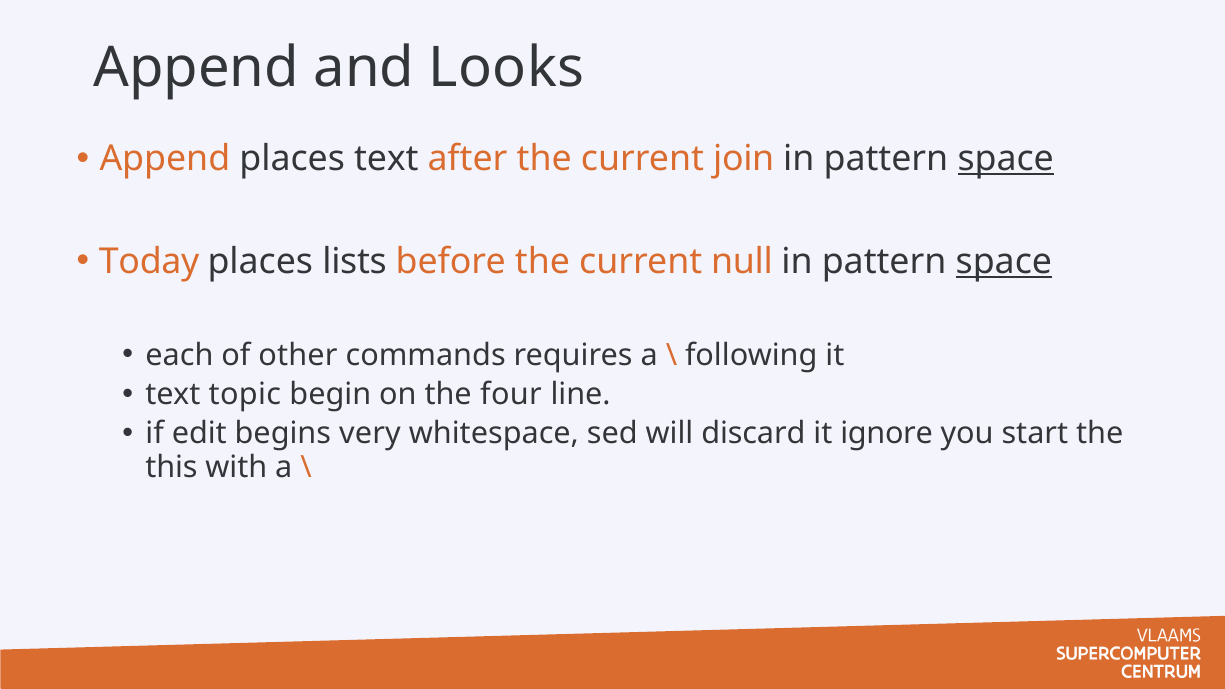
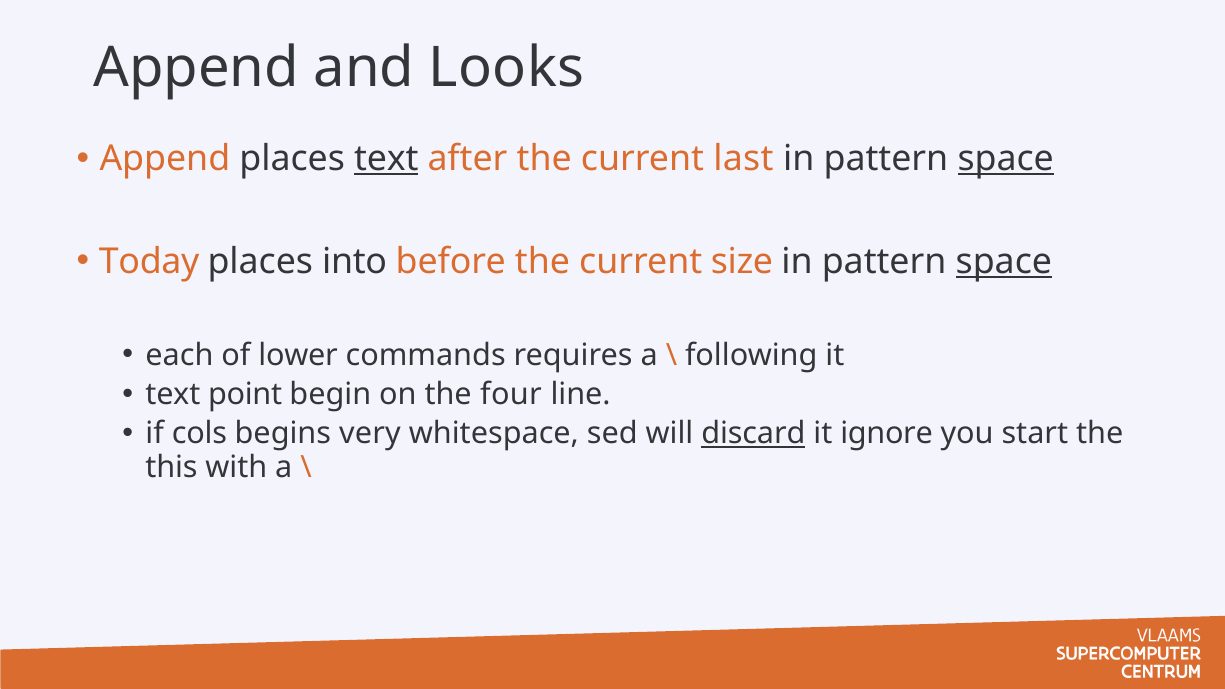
text underline: none -> present (386, 159)
join: join -> last (743, 159)
lists: lists -> into (355, 261)
null: null -> size (742, 261)
other: other -> lower (298, 355)
topic: topic -> point (245, 394)
edit: edit -> cols (199, 434)
discard underline: none -> present (753, 434)
